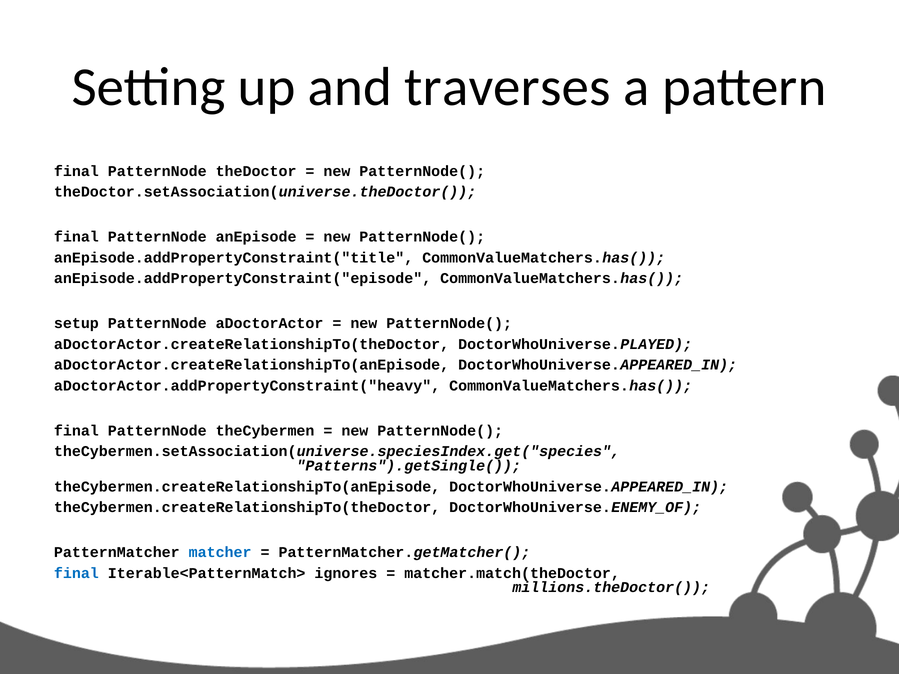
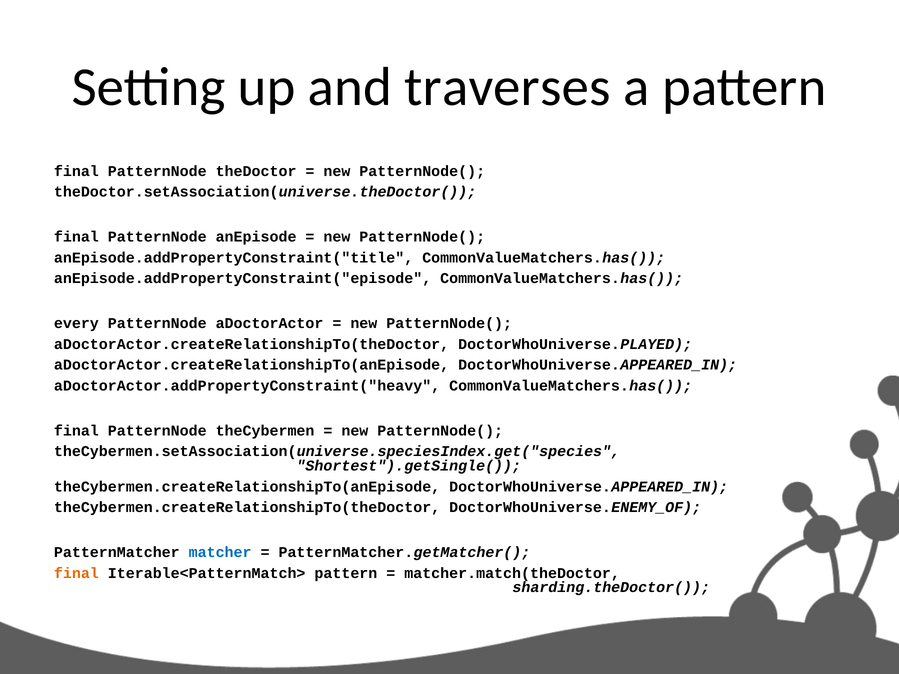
setup: setup -> every (76, 324)
Patterns").getSingle(: Patterns").getSingle( -> Shortest").getSingle( (409, 466)
final colour: blue -> orange (76, 573)
Iterable<PatternMatch> ignores: ignores -> pattern (346, 573)
millions.theDoctor(: millions.theDoctor( -> sharding.theDoctor( (611, 588)
